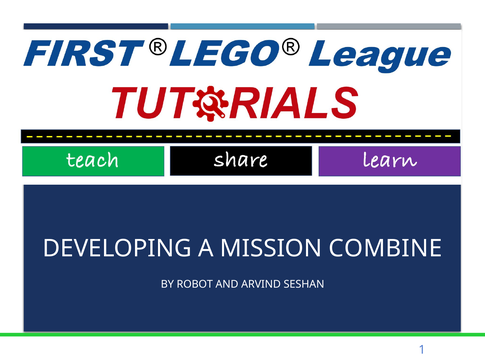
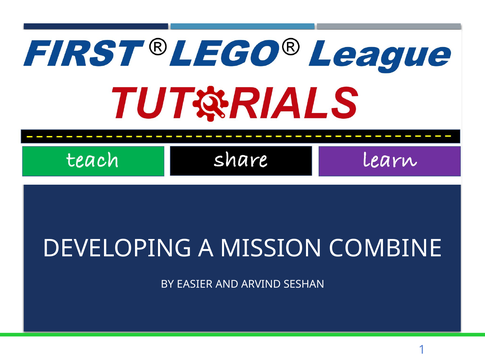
ROBOT: ROBOT -> EASIER (195, 284)
